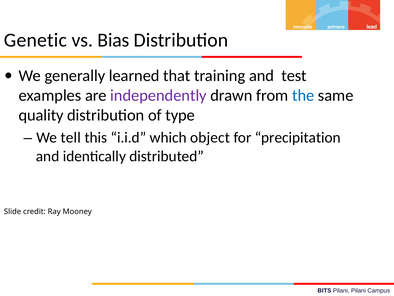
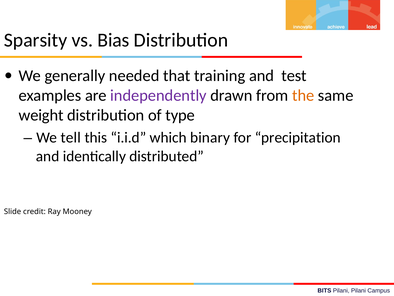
Genetic: Genetic -> Sparsity (36, 40)
learned: learned -> needed (134, 75)
the colour: blue -> orange (303, 95)
quality: quality -> weight (41, 115)
object: object -> binary (210, 137)
